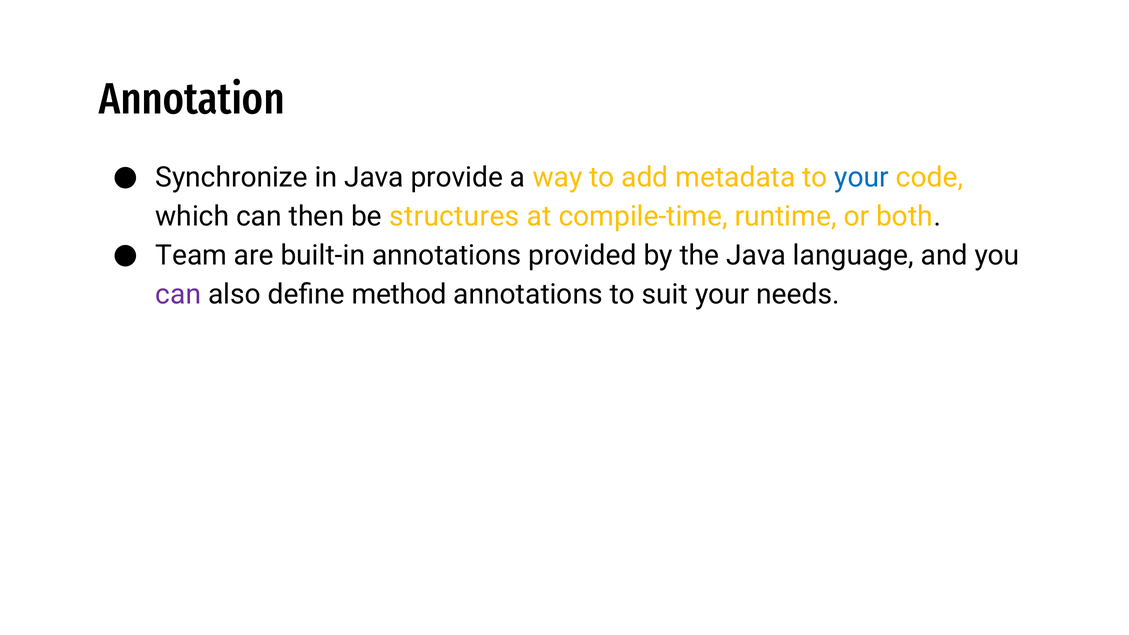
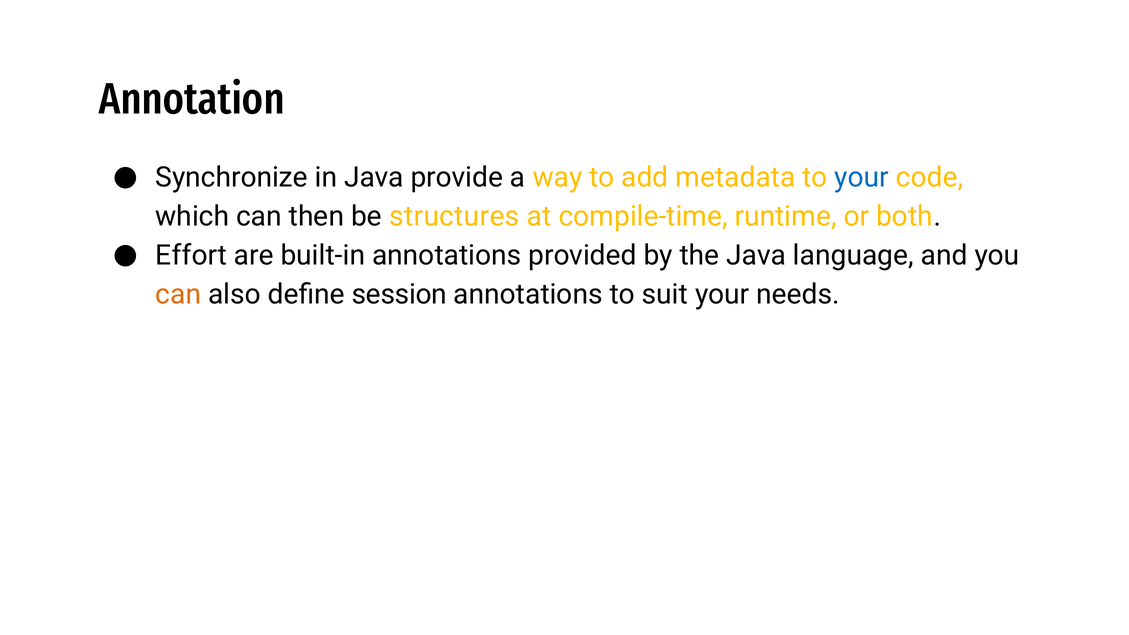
Team: Team -> Effort (191, 255)
can colour: purple -> orange (178, 294)
method: method -> session (399, 294)
